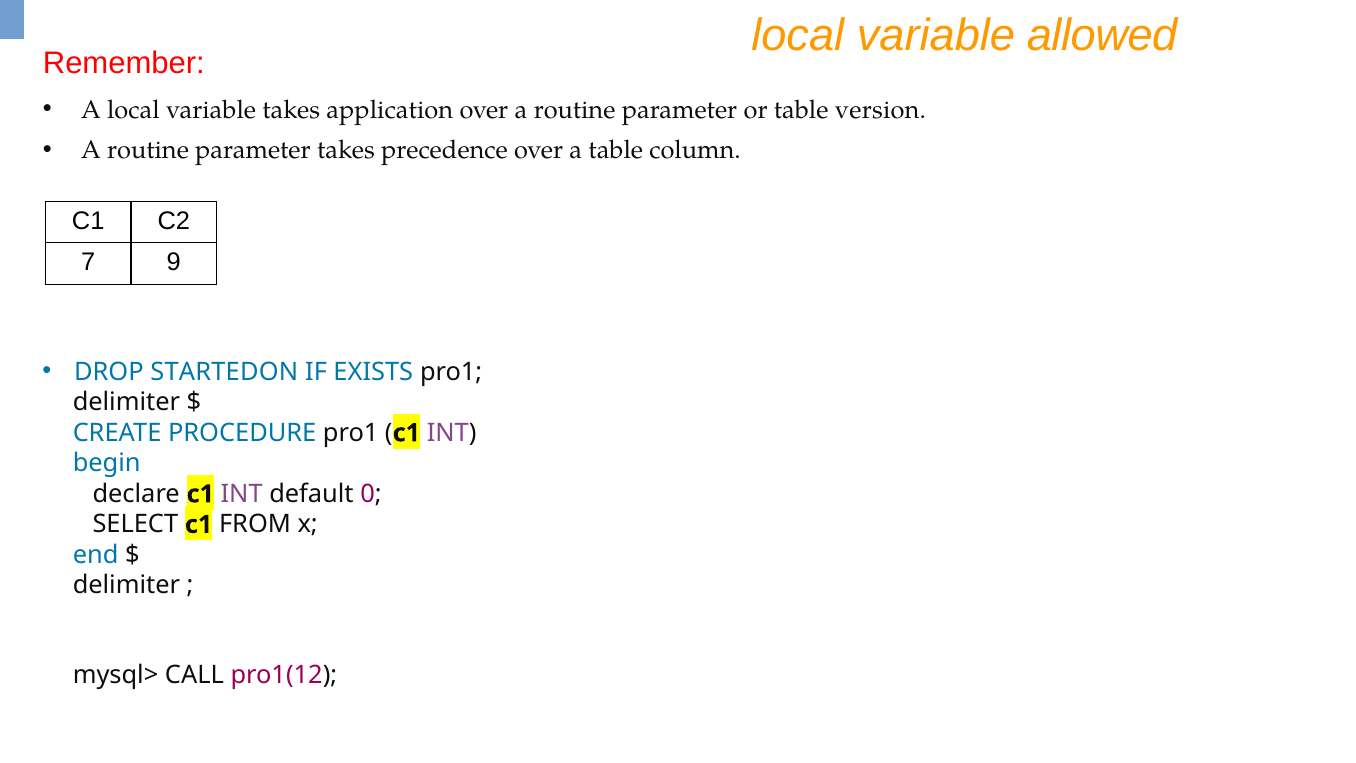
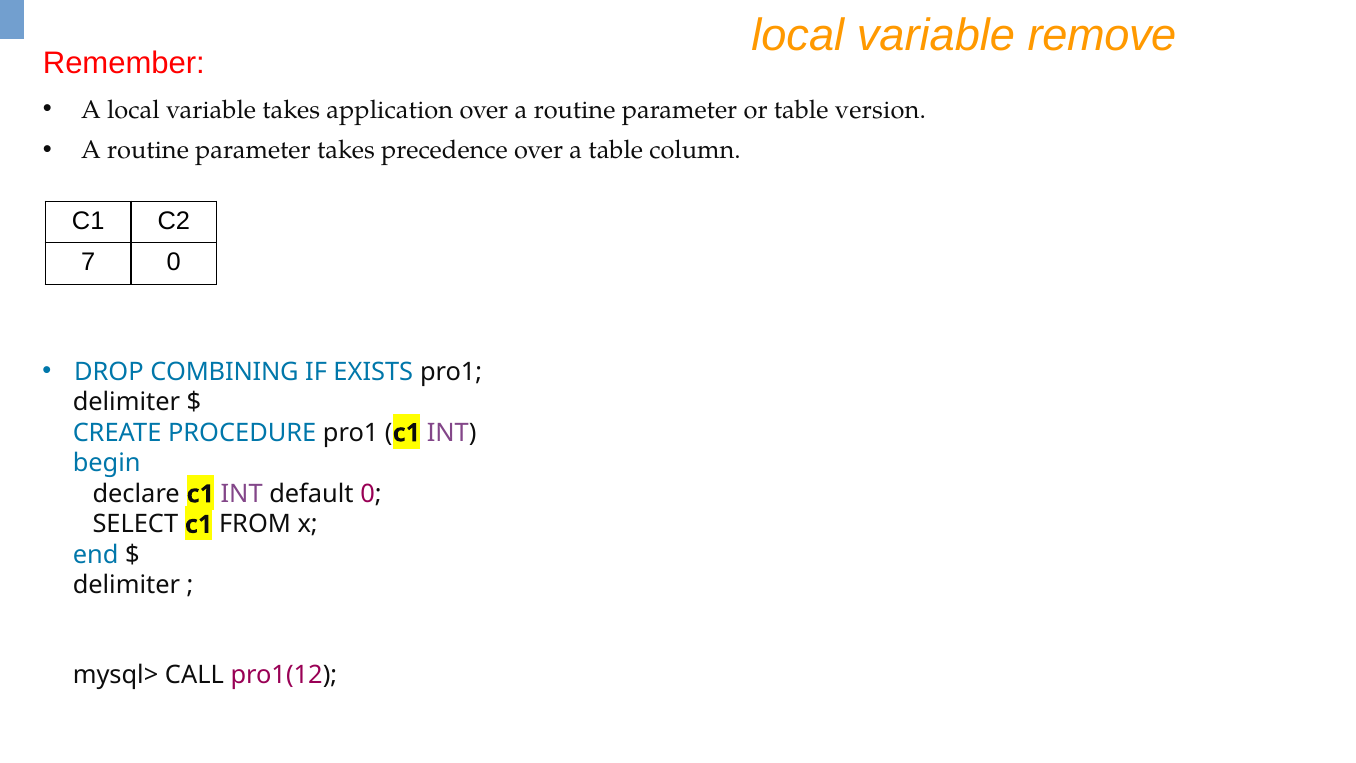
allowed: allowed -> remove (1102, 35)
7 9: 9 -> 0 (174, 262)
STARTEDON: STARTEDON -> COMBINING (225, 372)
